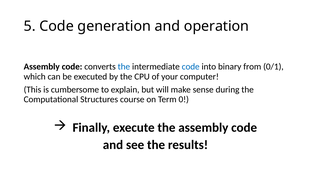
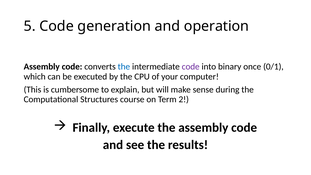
code colour: blue -> purple (191, 67)
from: from -> once (252, 67)
0: 0 -> 2 (184, 99)
